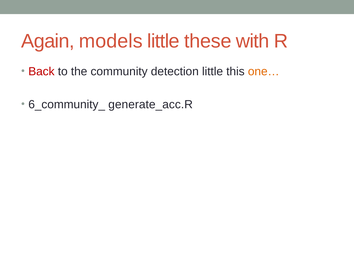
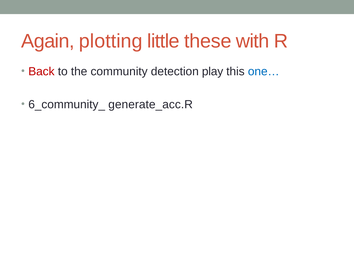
models: models -> plotting (111, 41)
detection little: little -> play (213, 72)
one… colour: orange -> blue (264, 72)
